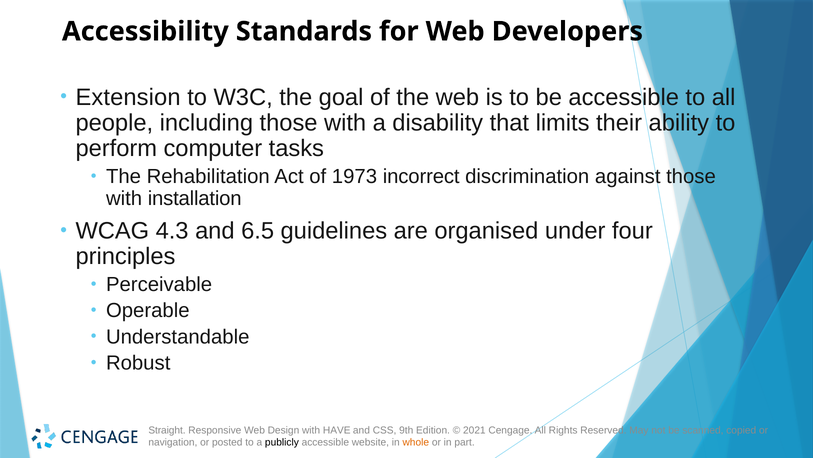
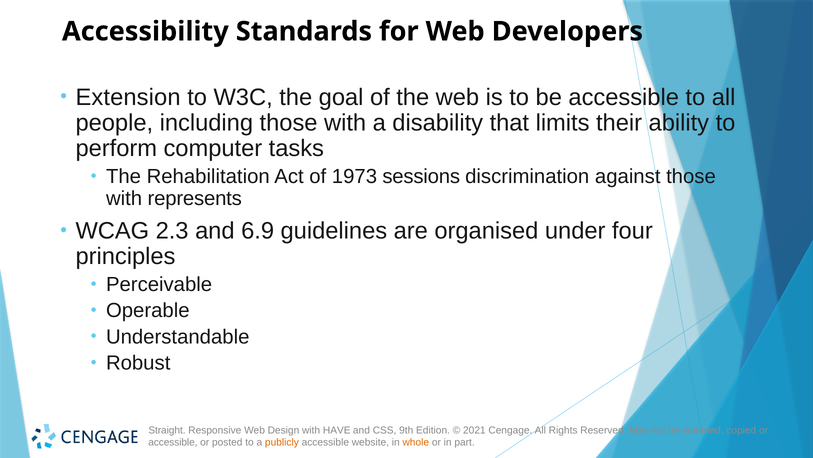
incorrect: incorrect -> sessions (421, 176)
installation: installation -> represents (195, 198)
4.3: 4.3 -> 2.3 (172, 230)
6.5: 6.5 -> 6.9 (258, 230)
navigation: navigation -> accessible (173, 442)
publicly colour: black -> orange (282, 442)
